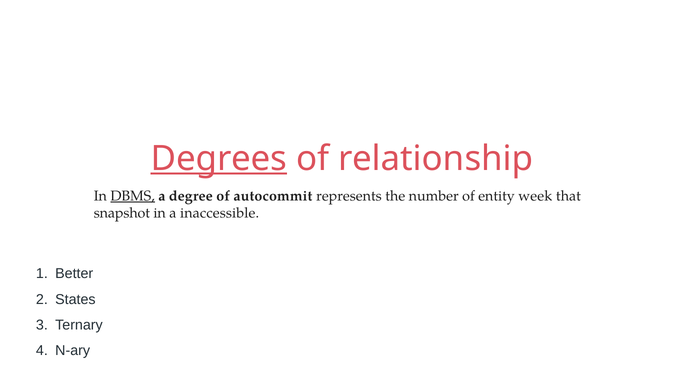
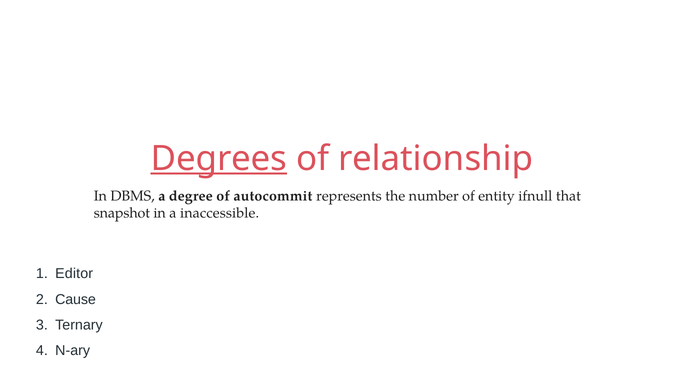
DBMS underline: present -> none (133, 196)
week: week -> ifnull (535, 196)
Better: Better -> Editor (74, 274)
States: States -> Cause (75, 299)
